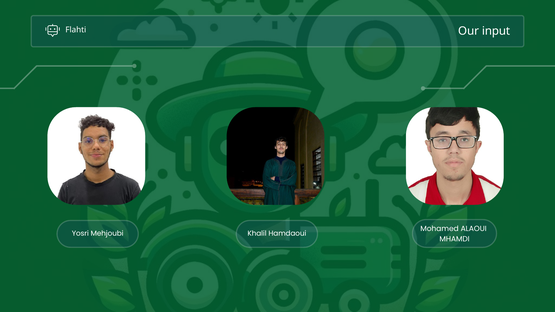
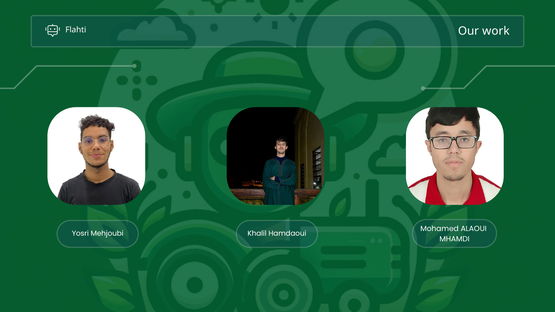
input: input -> work (496, 31)
